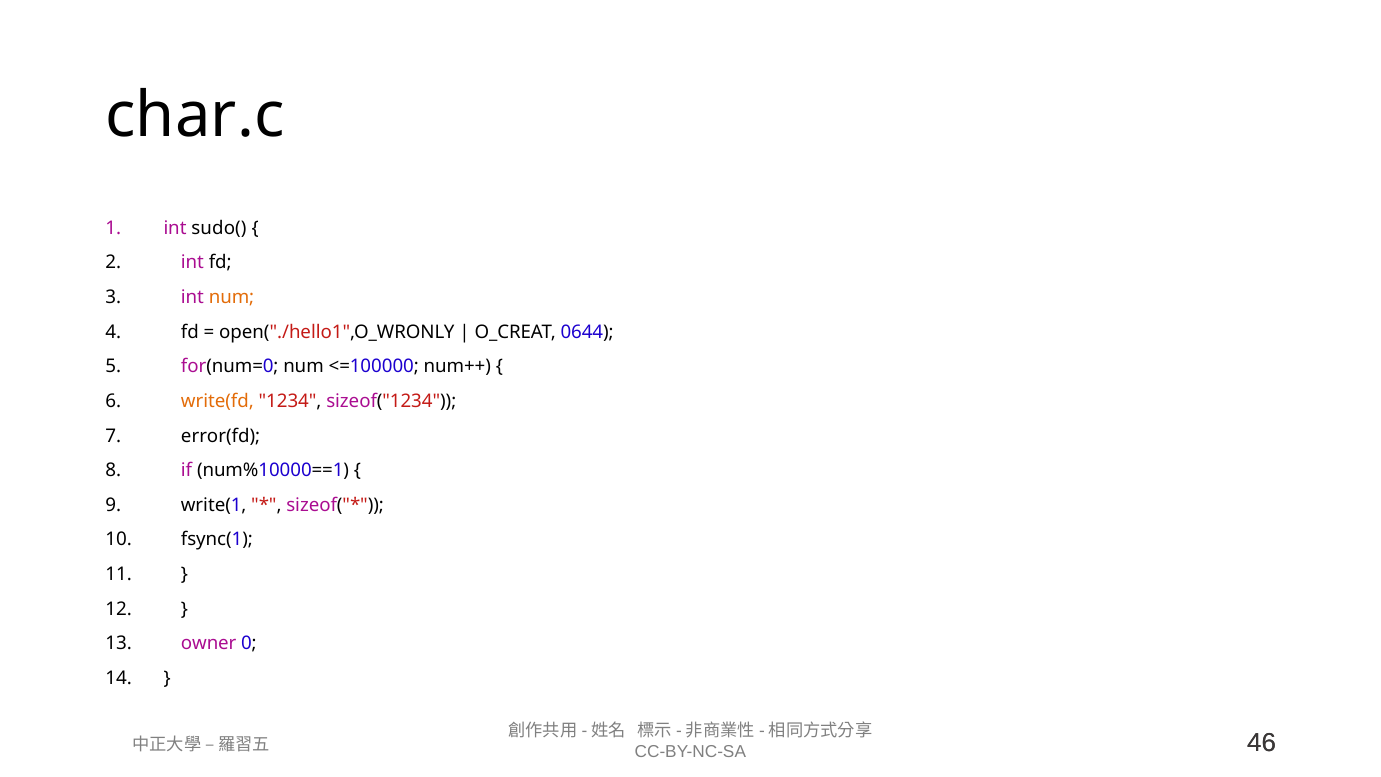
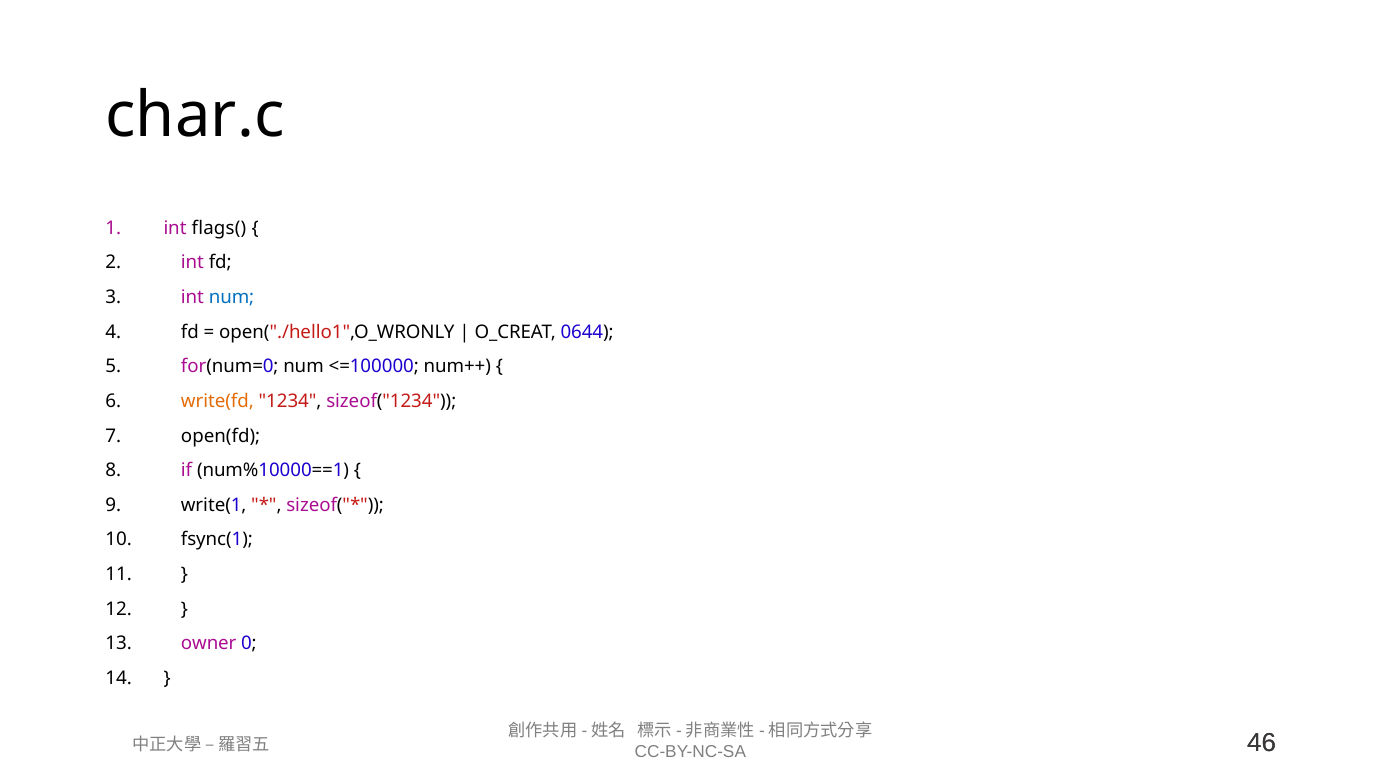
sudo(: sudo( -> flags( (219, 228)
num colour: orange -> blue (232, 297)
error(fd: error(fd -> open(fd (221, 436)
